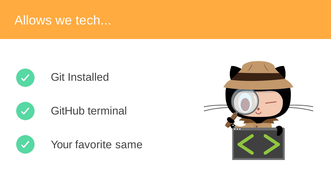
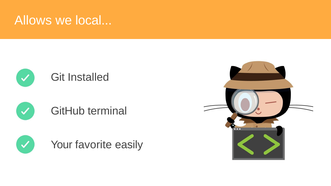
tech: tech -> local (94, 20)
same: same -> easily (129, 145)
